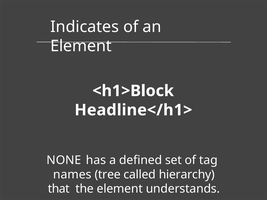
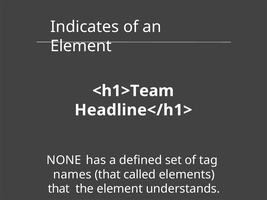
<h1>Block: <h1>Block -> <h1>Team (133, 91)
names tree: tree -> that (108, 175)
hierarchy: hierarchy -> elements (187, 175)
